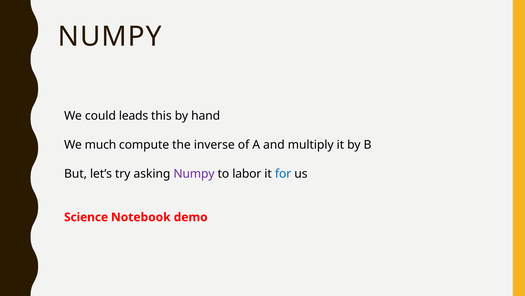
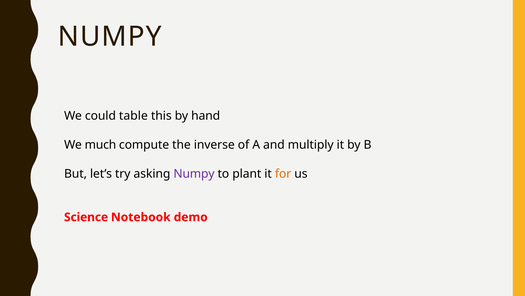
leads: leads -> table (133, 116)
labor: labor -> plant (247, 173)
for colour: blue -> orange (283, 173)
